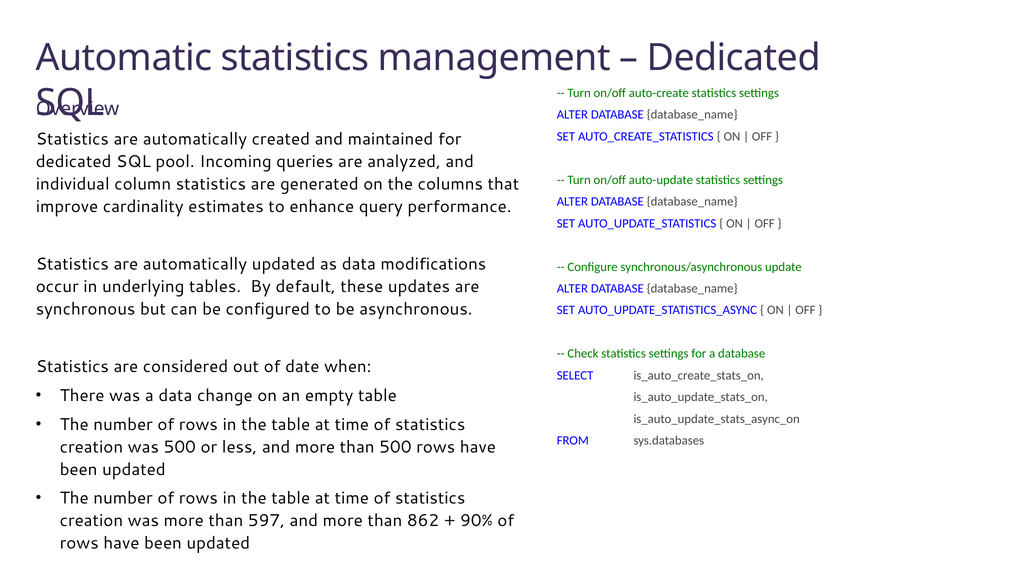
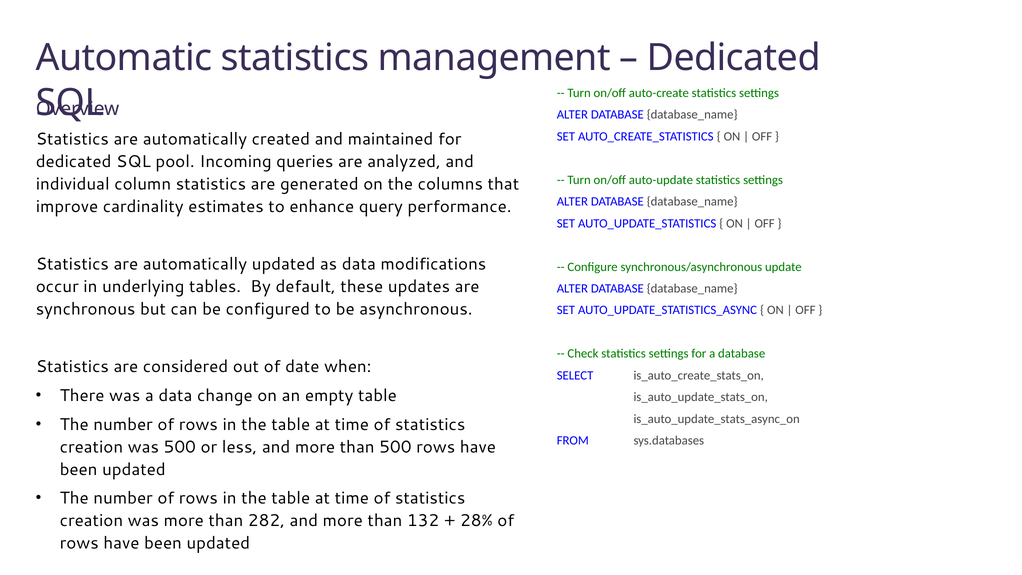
597: 597 -> 282 (266, 521)
862: 862 -> 132 (423, 521)
90%: 90% -> 28% (476, 521)
